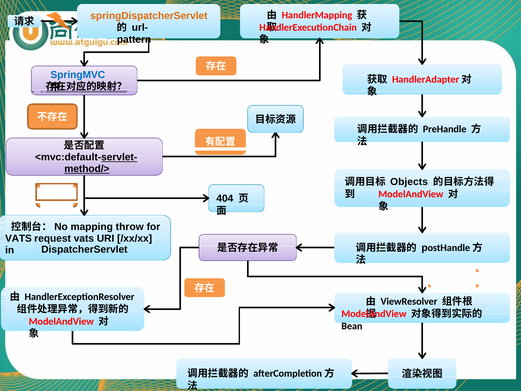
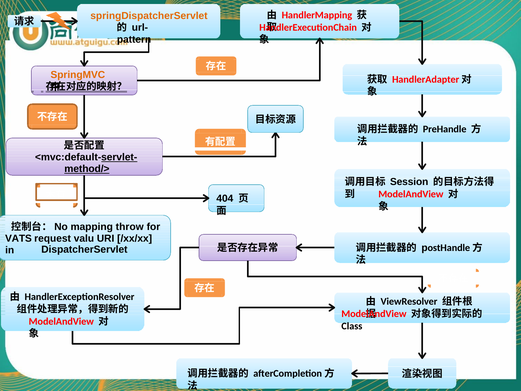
SpringMVC colour: blue -> orange (78, 75)
Objects: Objects -> Session (409, 182)
request vats: vats -> valu (84, 238)
Bean: Bean -> Class (352, 326)
